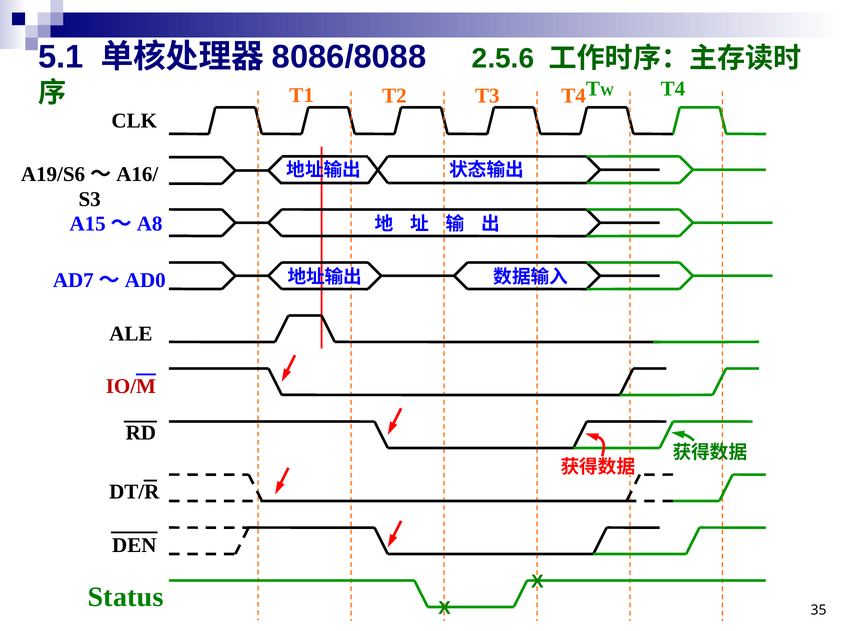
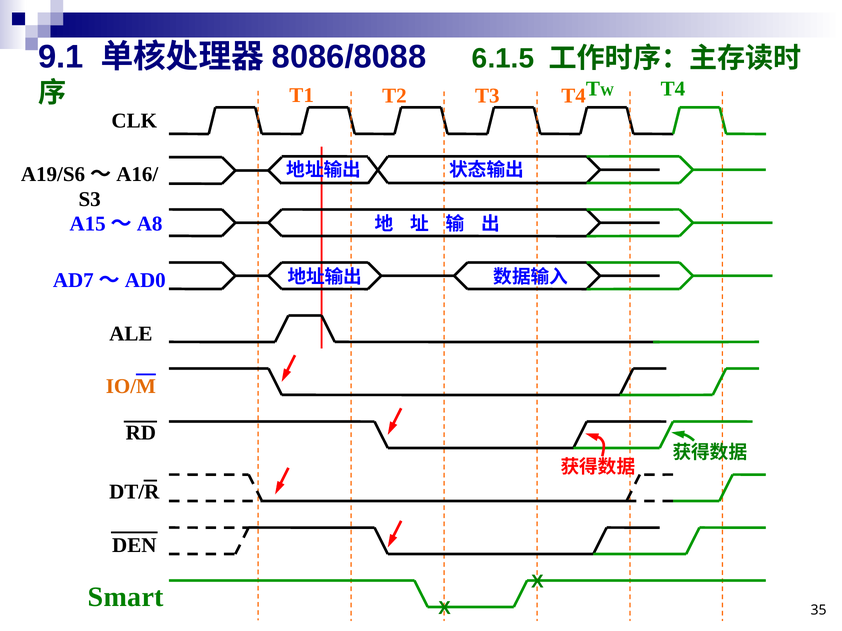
5.1: 5.1 -> 9.1 (61, 57)
2.5.6: 2.5.6 -> 6.1.5 (503, 58)
IO/M colour: red -> orange (131, 386)
Status: Status -> Smart (126, 597)
